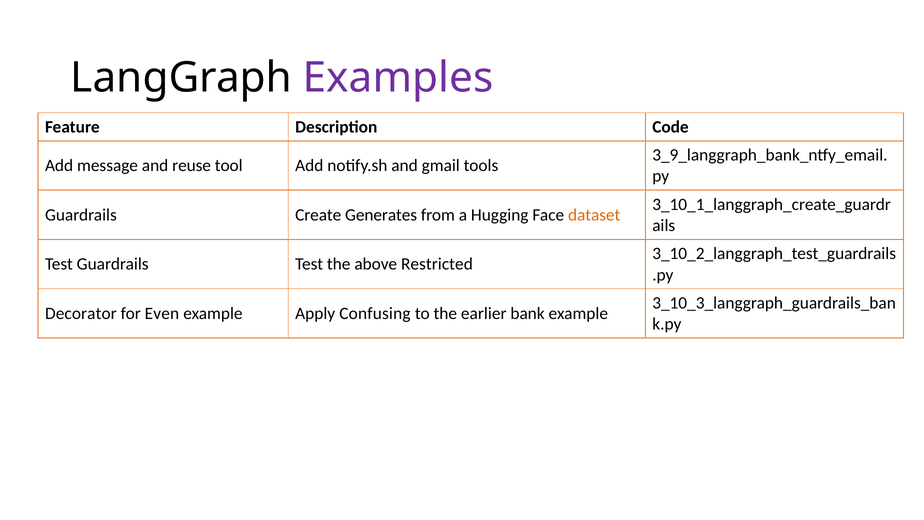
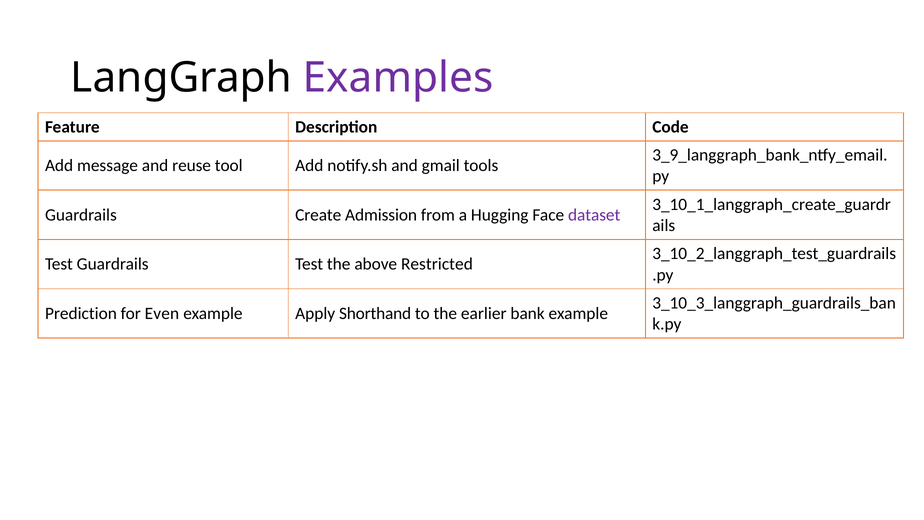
Generates: Generates -> Admission (381, 215)
dataset colour: orange -> purple (594, 215)
Decorator: Decorator -> Prediction (81, 313)
Confusing: Confusing -> Shorthand (375, 313)
